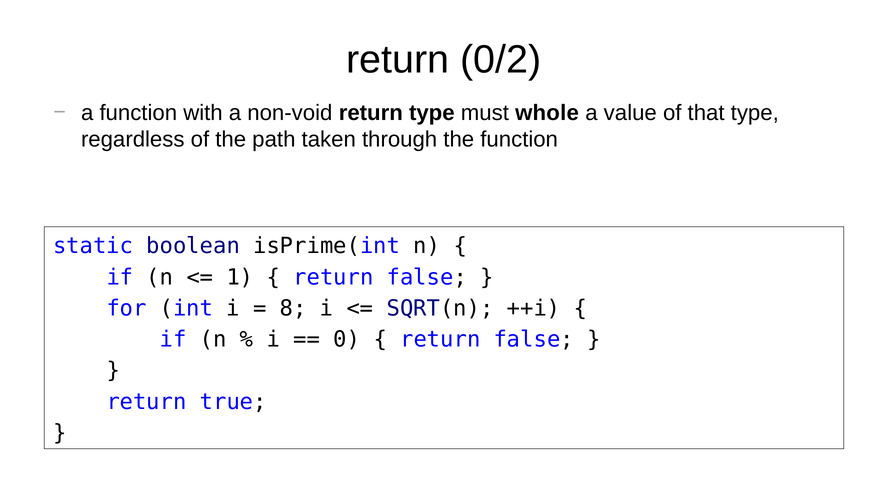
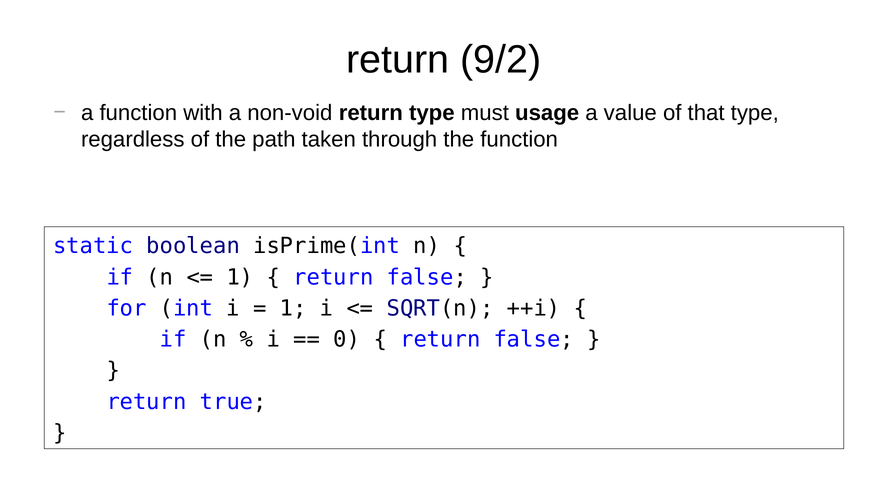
0/2: 0/2 -> 9/2 (501, 60)
whole: whole -> usage (547, 113)
8: 8 -> 1 (293, 308)
